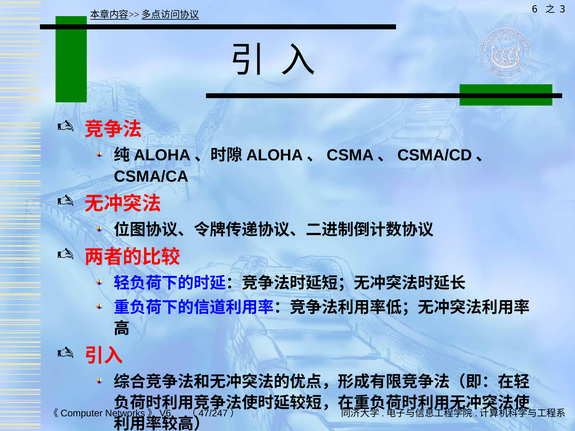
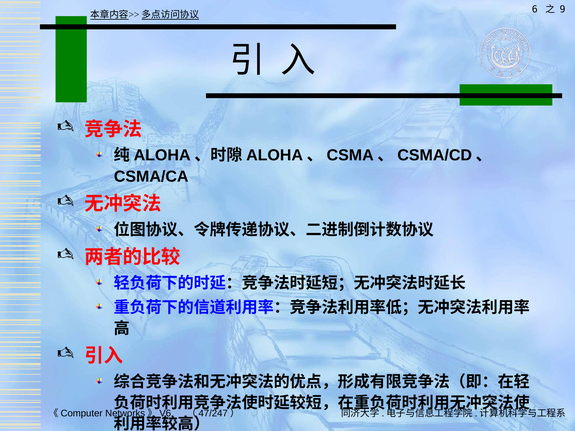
3: 3 -> 9 (563, 9)
